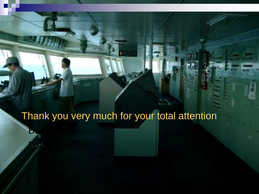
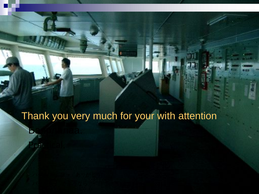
total: total -> with (166, 116)
